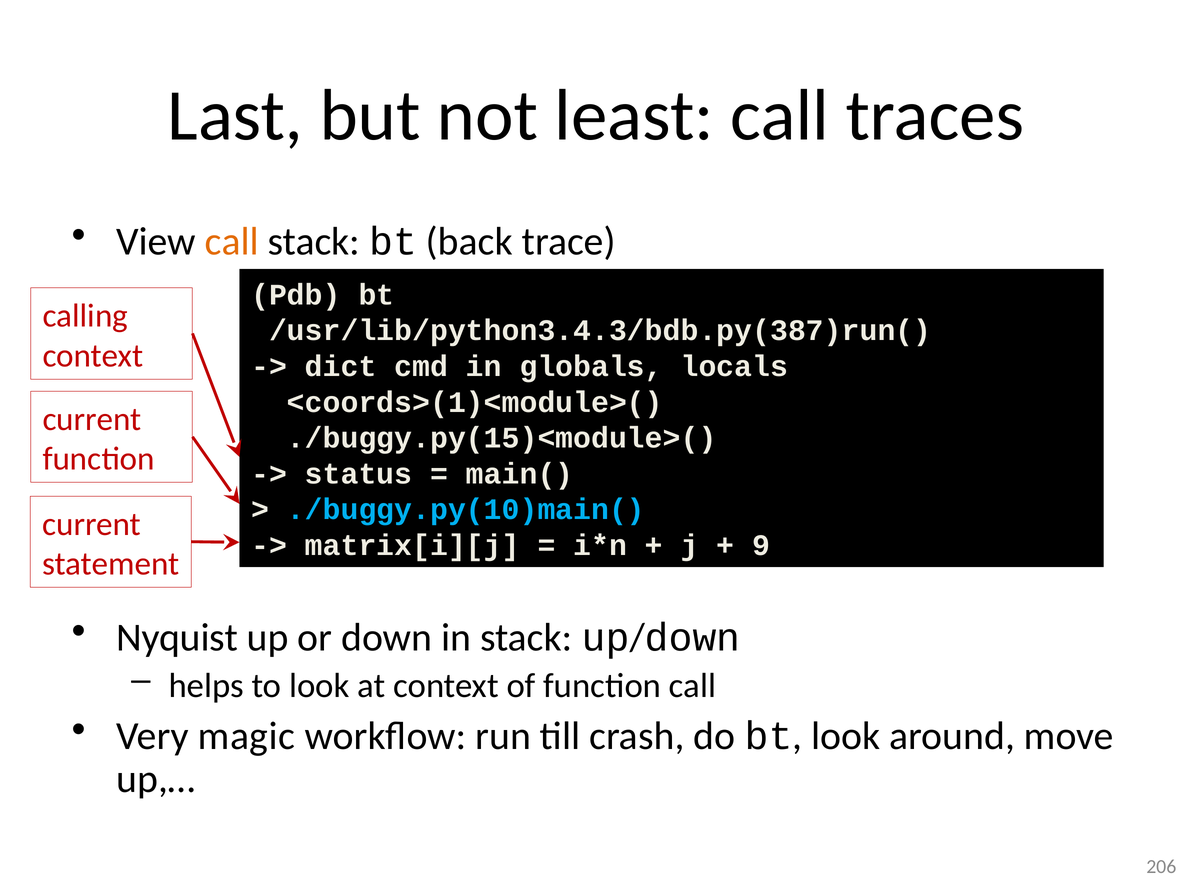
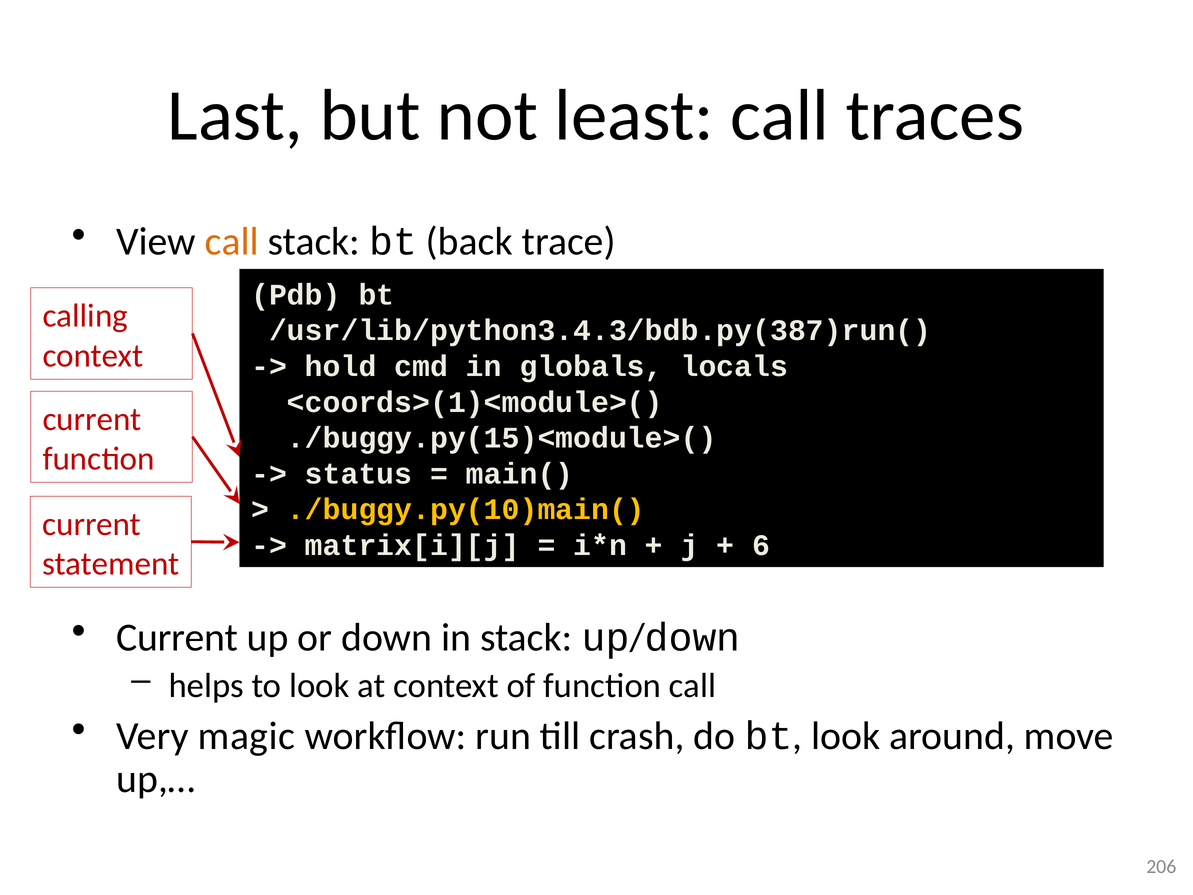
dict: dict -> hold (341, 366)
./buggy.py(10)main( colour: light blue -> yellow (466, 509)
9: 9 -> 6 (761, 545)
Nyquist: Nyquist -> Current (177, 637)
